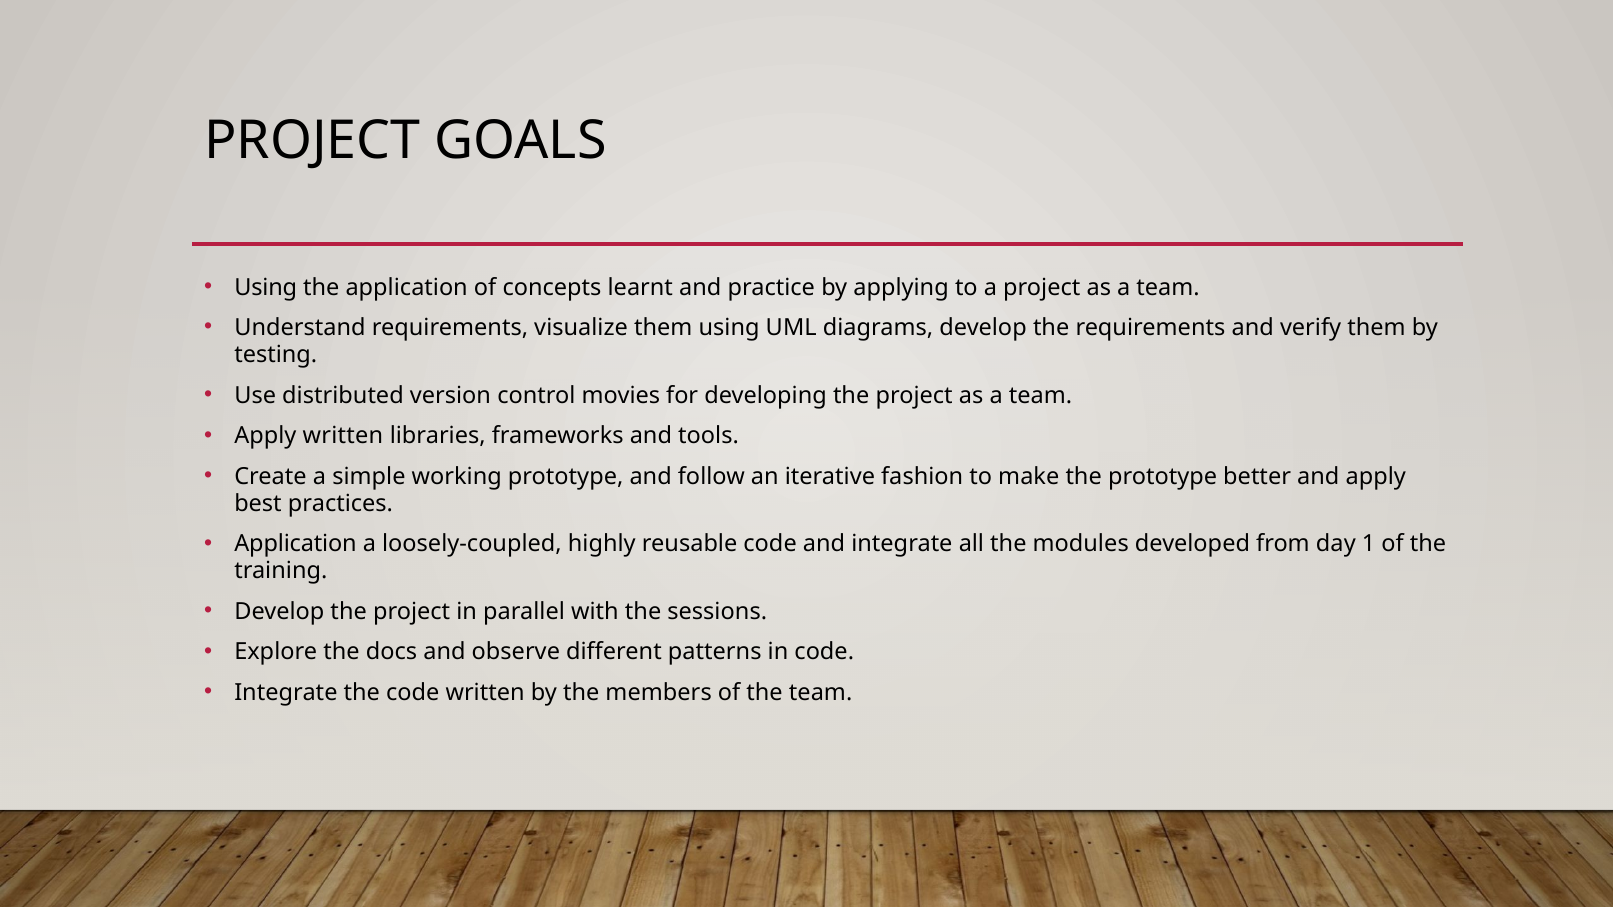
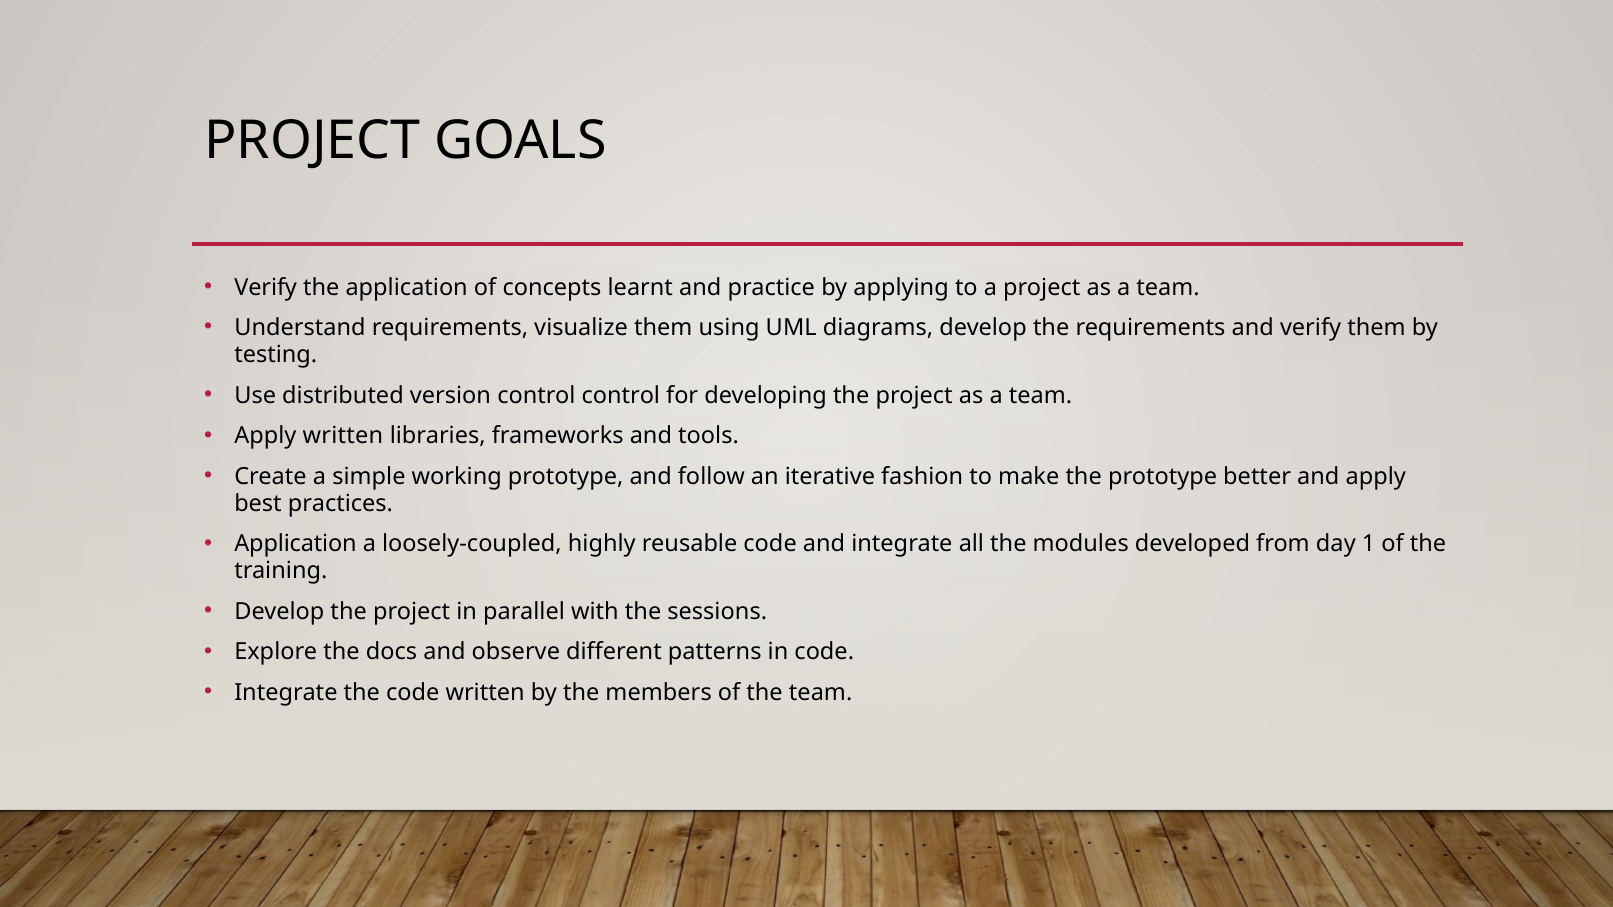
Using: Using -> Verify (266, 287)
control movies: movies -> control (621, 395)
